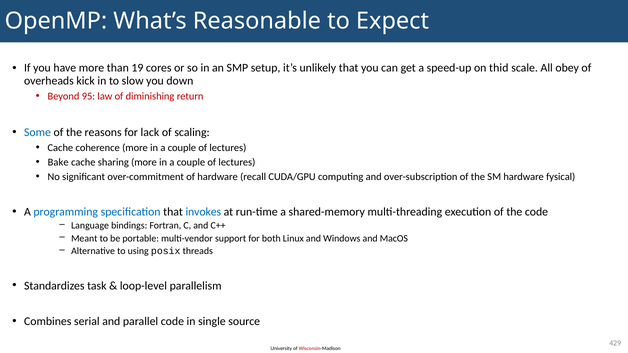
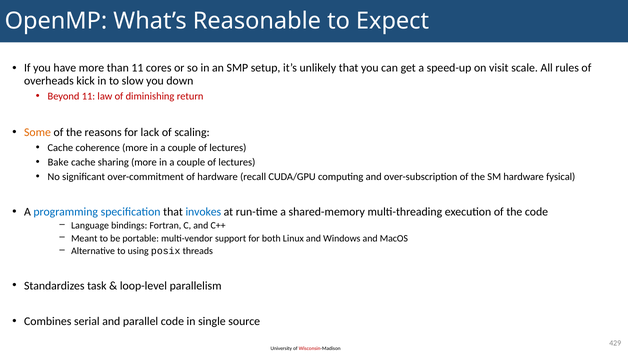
than 19: 19 -> 11 (137, 68)
thid: thid -> visit (499, 68)
obey: obey -> rules (567, 68)
Beyond 95: 95 -> 11 (88, 96)
Some colour: blue -> orange (37, 133)
